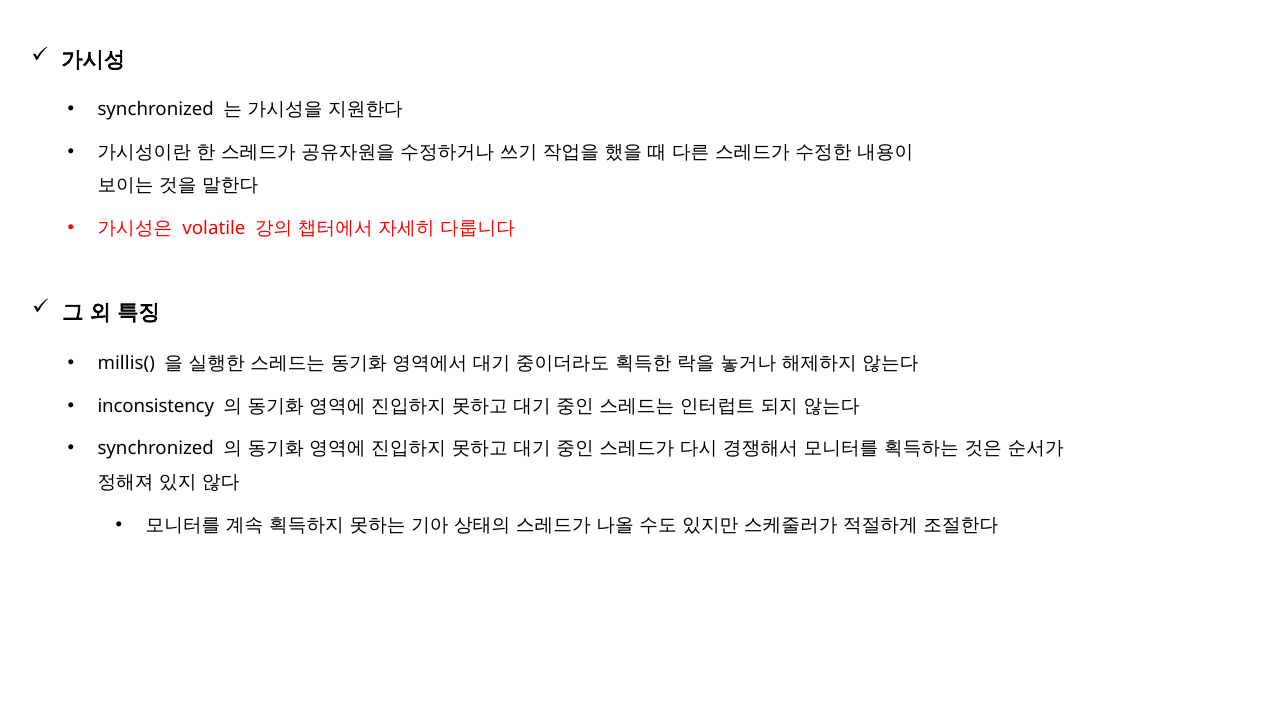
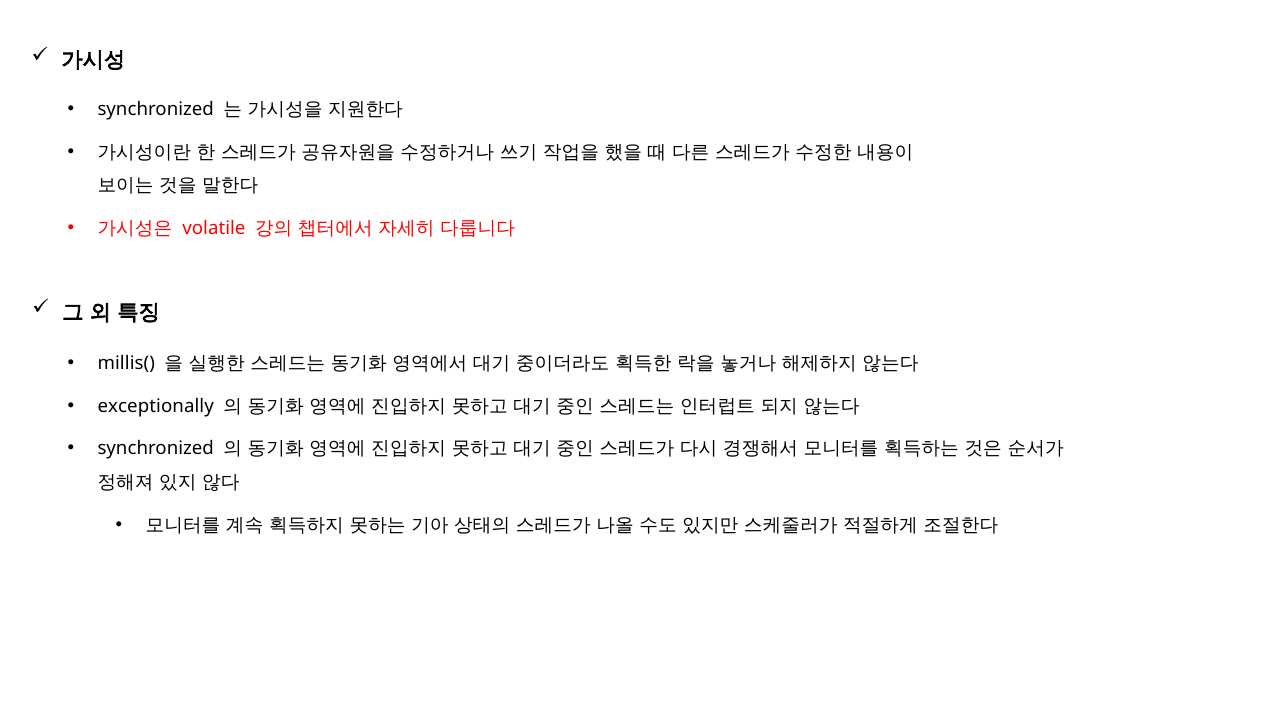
inconsistency: inconsistency -> exceptionally (156, 406)
